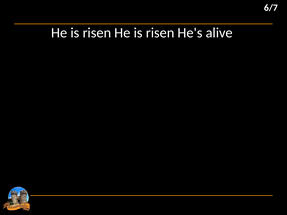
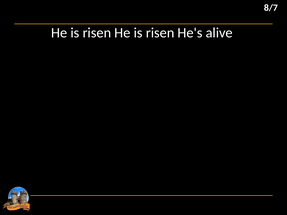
6/7: 6/7 -> 8/7 (271, 8)
